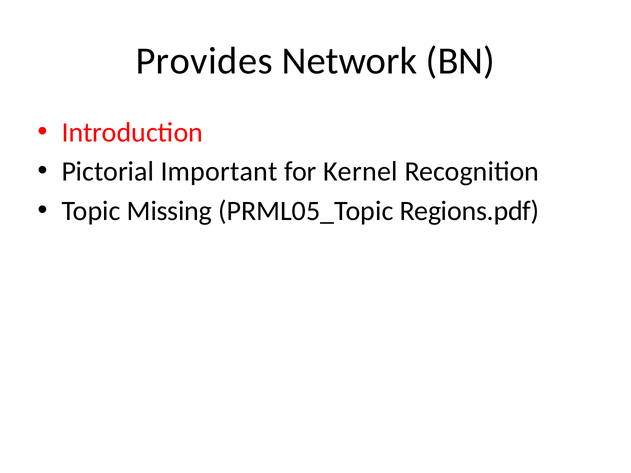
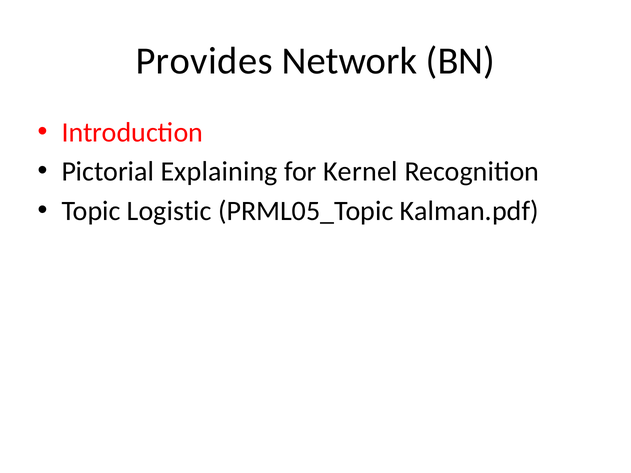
Important: Important -> Explaining (219, 172)
Missing: Missing -> Logistic (169, 211)
Regions.pdf: Regions.pdf -> Kalman.pdf (469, 211)
